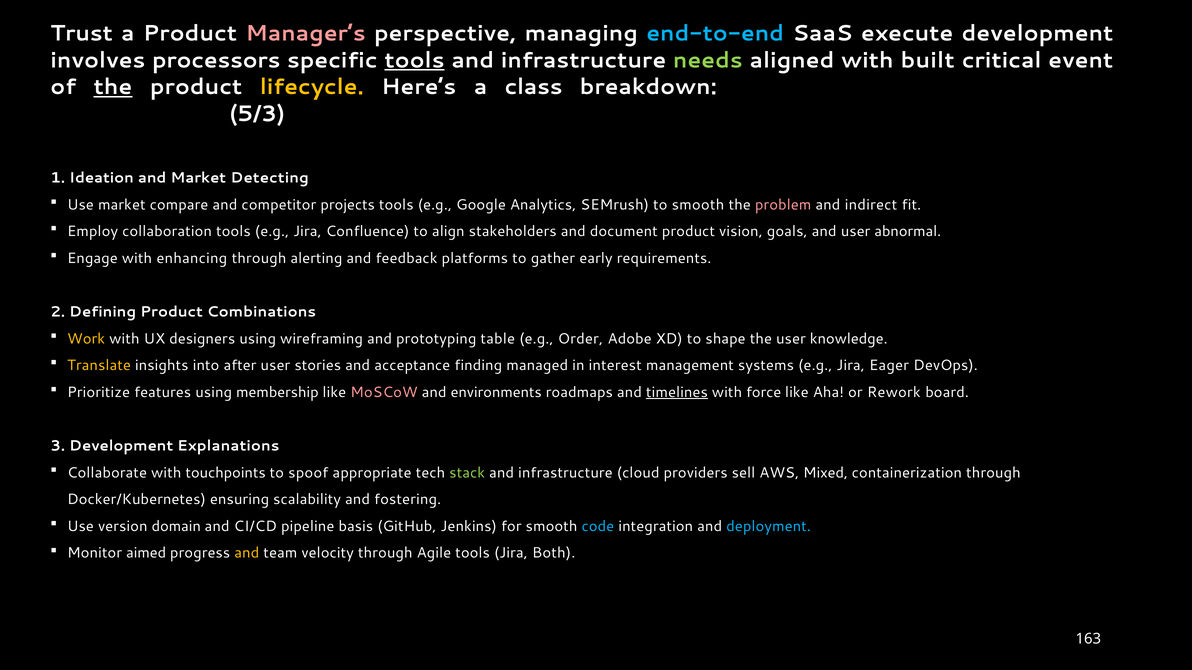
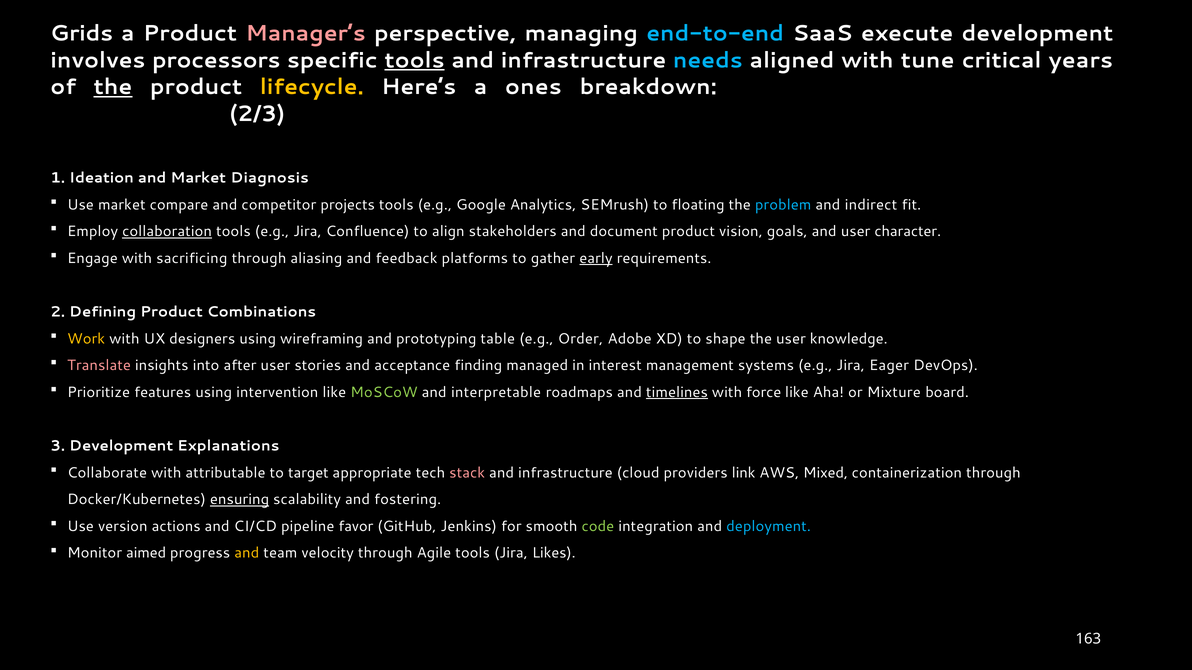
Trust: Trust -> Grids (82, 34)
needs colour: light green -> light blue (708, 60)
built: built -> tune (928, 60)
event: event -> years (1081, 60)
class: class -> ones (533, 87)
5/3: 5/3 -> 2/3 (257, 114)
Detecting: Detecting -> Diagnosis (270, 178)
to smooth: smooth -> floating (698, 205)
problem colour: pink -> light blue (783, 205)
collaboration underline: none -> present (167, 232)
abnormal: abnormal -> character (908, 232)
enhancing: enhancing -> sacrificing (192, 258)
alerting: alerting -> aliasing (316, 258)
early underline: none -> present (596, 258)
Translate colour: yellow -> pink (99, 366)
membership: membership -> intervention (277, 393)
MoSCoW colour: pink -> light green (384, 393)
environments: environments -> interpretable (496, 393)
Rework: Rework -> Mixture (894, 393)
touchpoints: touchpoints -> attributable (226, 473)
spoof: spoof -> target (308, 473)
stack colour: light green -> pink (467, 473)
sell: sell -> link (744, 473)
ensuring underline: none -> present (240, 500)
domain: domain -> actions (176, 527)
basis: basis -> favor (356, 527)
code colour: light blue -> light green (598, 527)
Both: Both -> Likes (554, 553)
